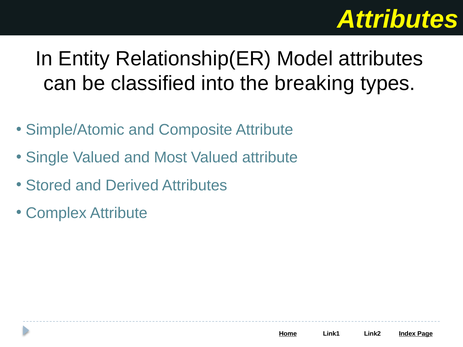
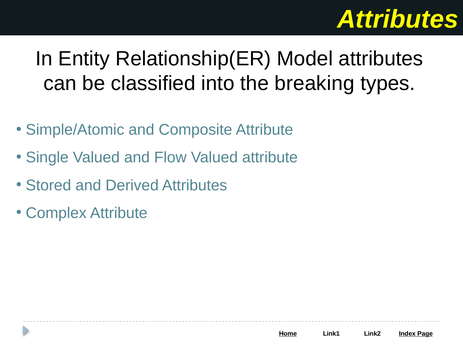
Most: Most -> Flow (170, 158)
